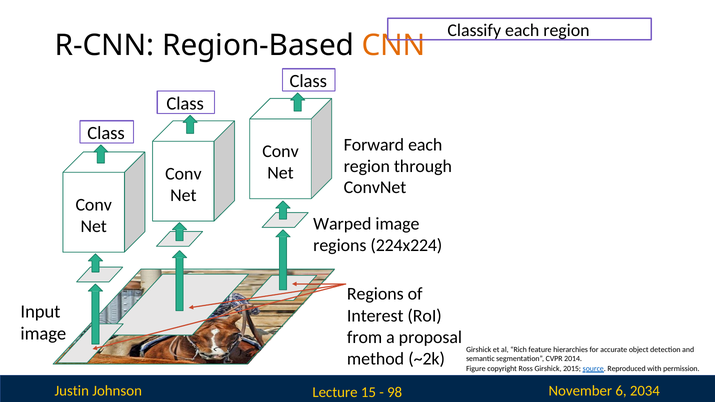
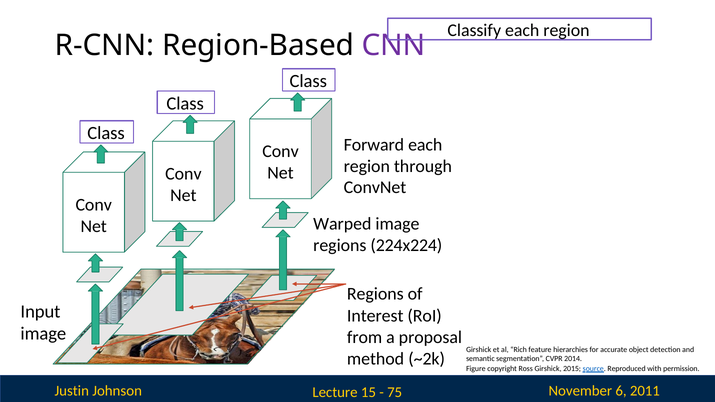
CNN colour: orange -> purple (394, 46)
2034: 2034 -> 2011 (645, 391)
98: 98 -> 75 (395, 392)
